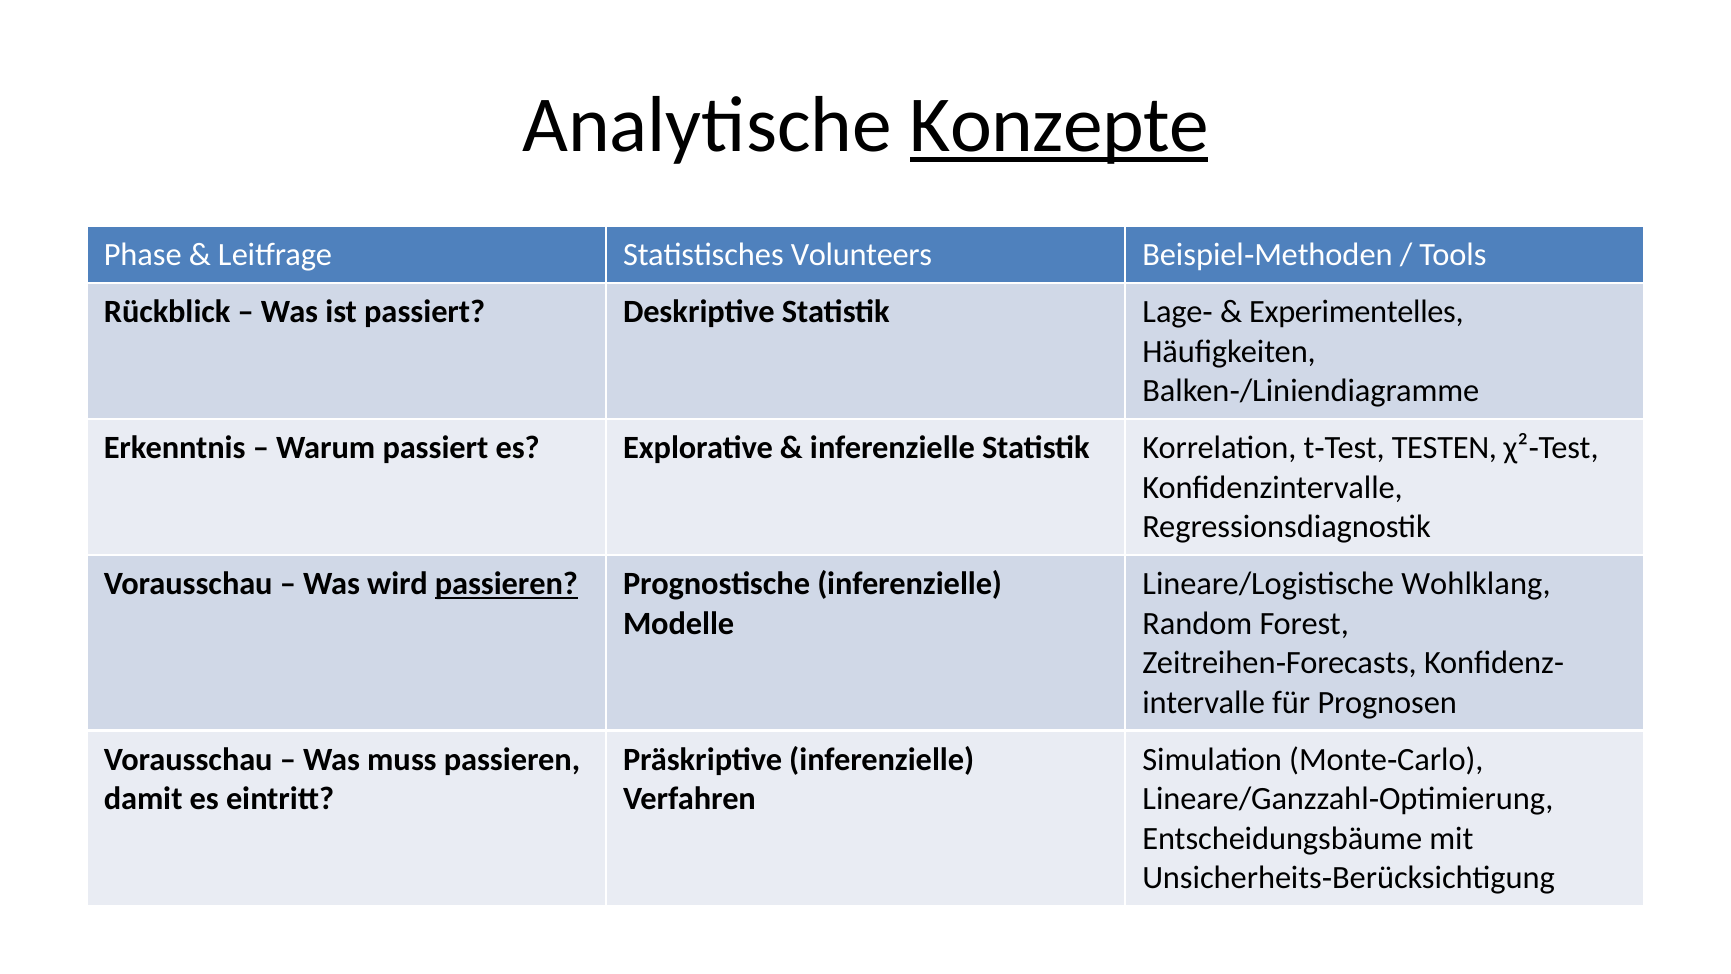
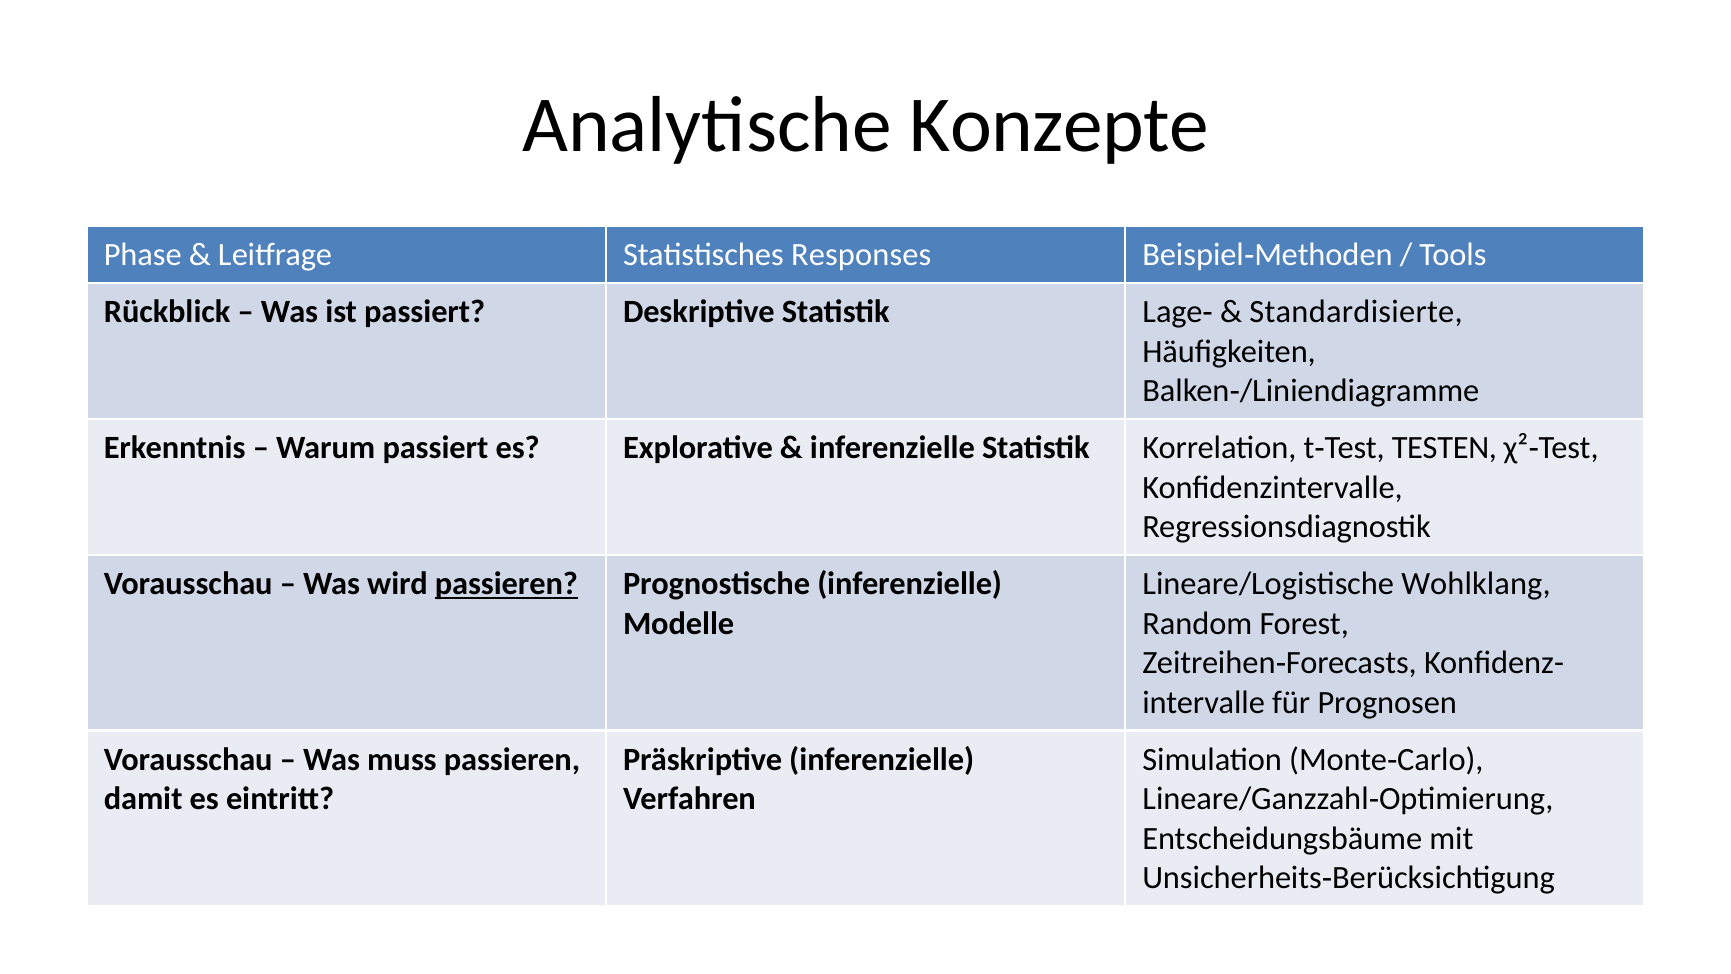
Konzepte underline: present -> none (1059, 126)
Volunteers: Volunteers -> Responses (861, 255)
Experimentelles: Experimentelles -> Standardisierte (1356, 312)
